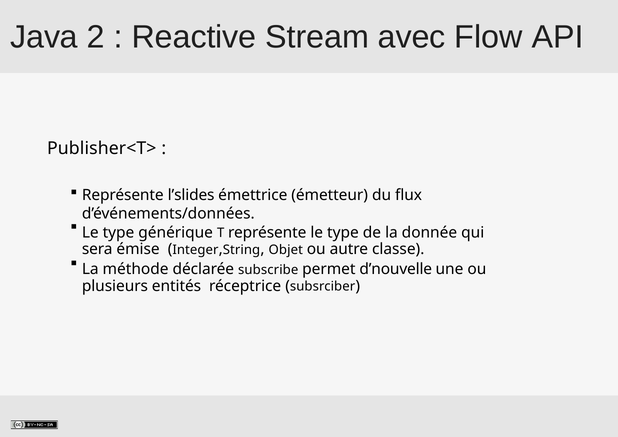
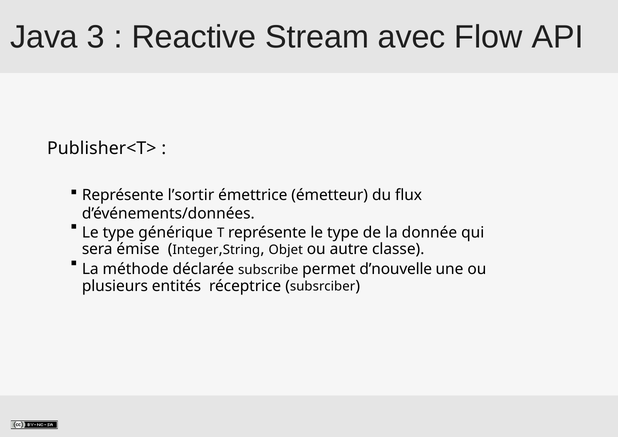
2: 2 -> 3 (96, 37)
l’slides: l’slides -> l’sortir (191, 195)
